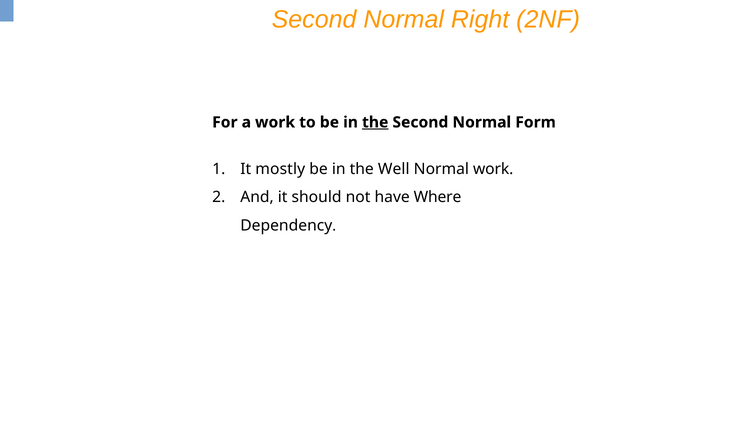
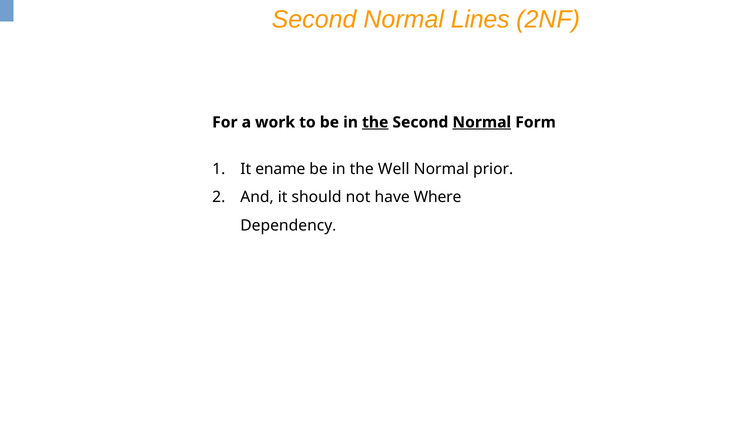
Right: Right -> Lines (480, 20)
Normal underline: none -> present (482, 122)
mostly: mostly -> ename (280, 169)
Normal work: work -> prior (493, 169)
